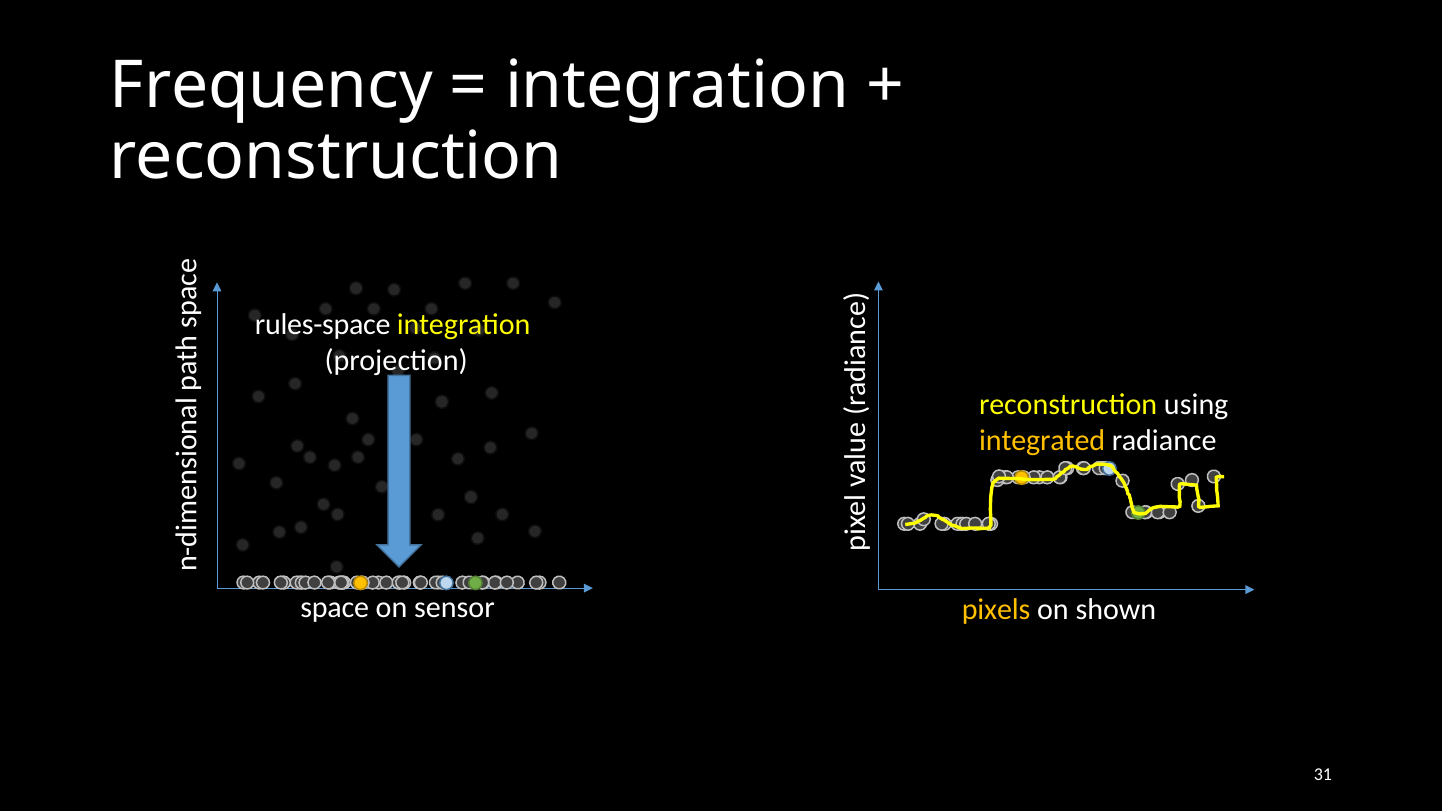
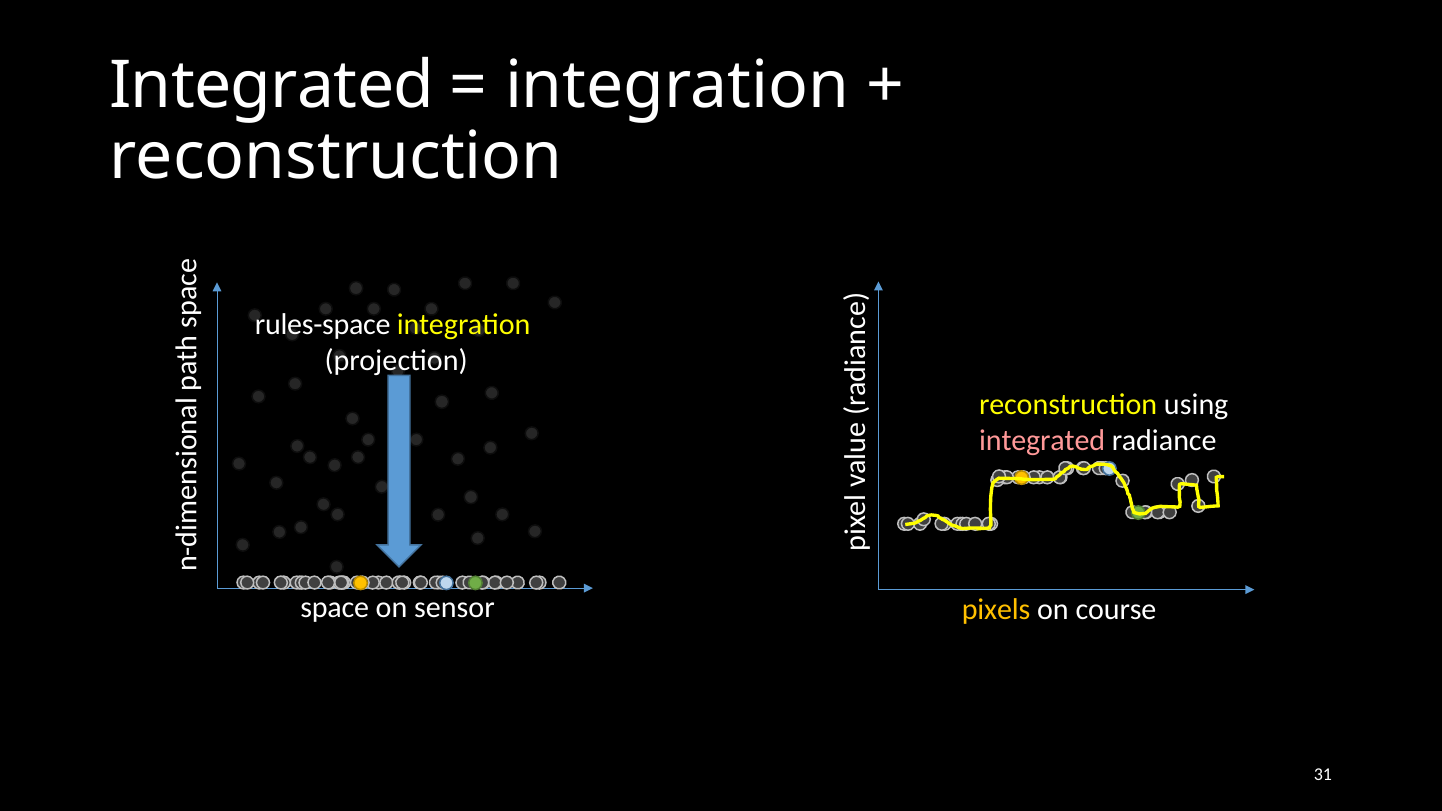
Frequency: Frequency -> Integrated (272, 85)
integrated colour: yellow -> pink (1042, 440)
shown: shown -> course (1116, 610)
